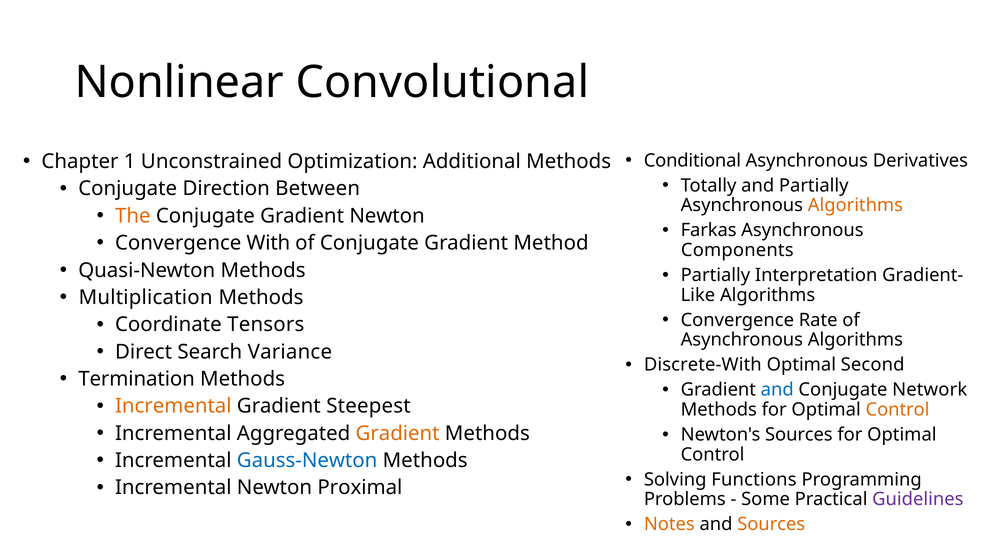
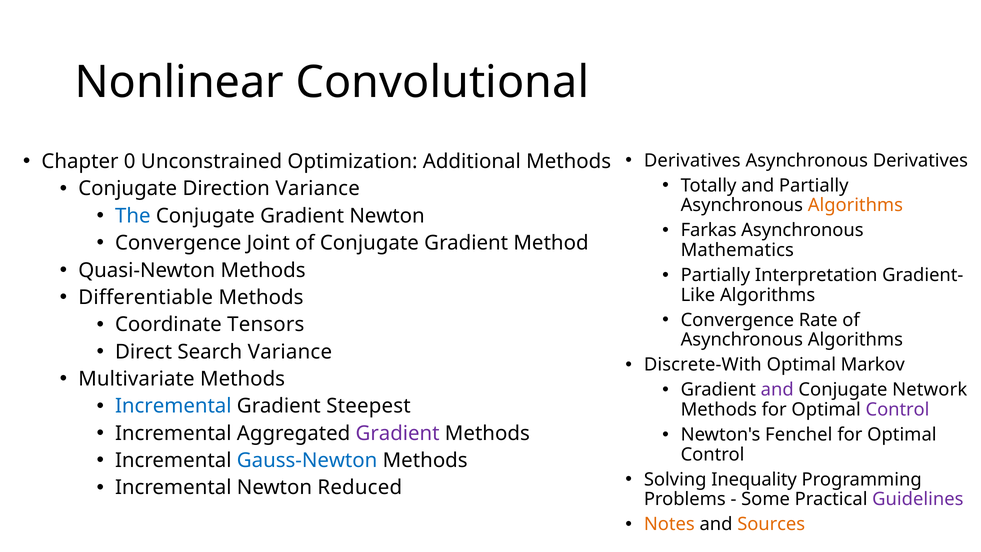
1: 1 -> 0 (130, 161)
Conditional: Conditional -> Derivatives (692, 160)
Direction Between: Between -> Variance (318, 189)
The colour: orange -> blue (133, 216)
With: With -> Joint (268, 243)
Components: Components -> Mathematics (737, 250)
Multiplication: Multiplication -> Differentiable (146, 297)
Second: Second -> Markov (873, 365)
Termination: Termination -> Multivariate (136, 379)
and colour: blue -> purple (777, 390)
Incremental colour: orange -> blue (173, 406)
Control colour: orange -> purple (898, 410)
Gradient colour: orange -> purple (398, 433)
Newton's Sources: Sources -> Fenchel (799, 435)
Functions: Functions -> Inequality (754, 479)
Proximal: Proximal -> Reduced (360, 488)
